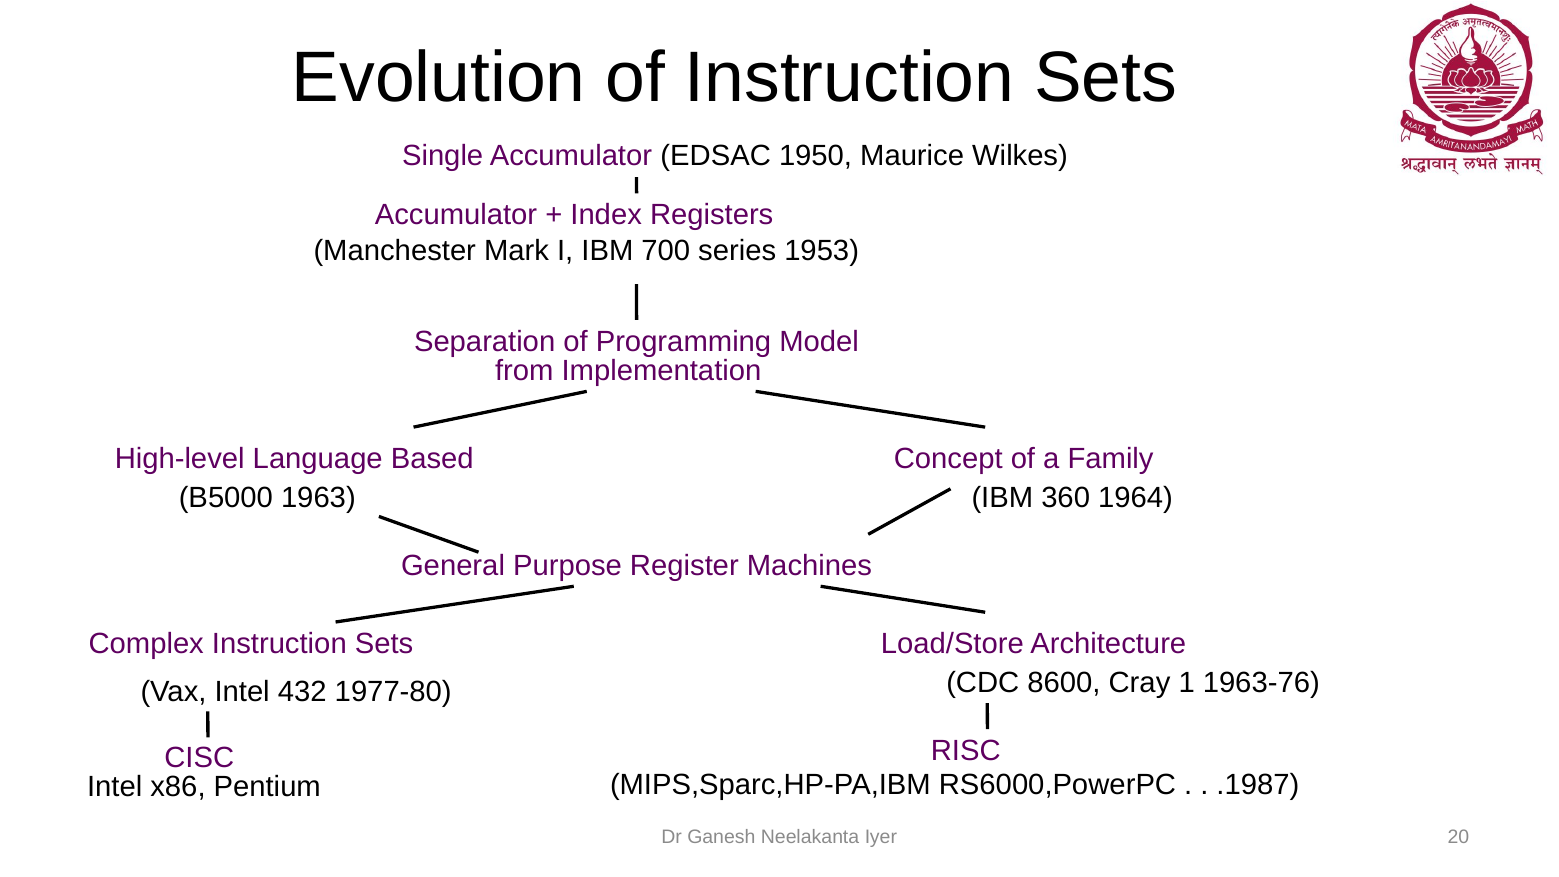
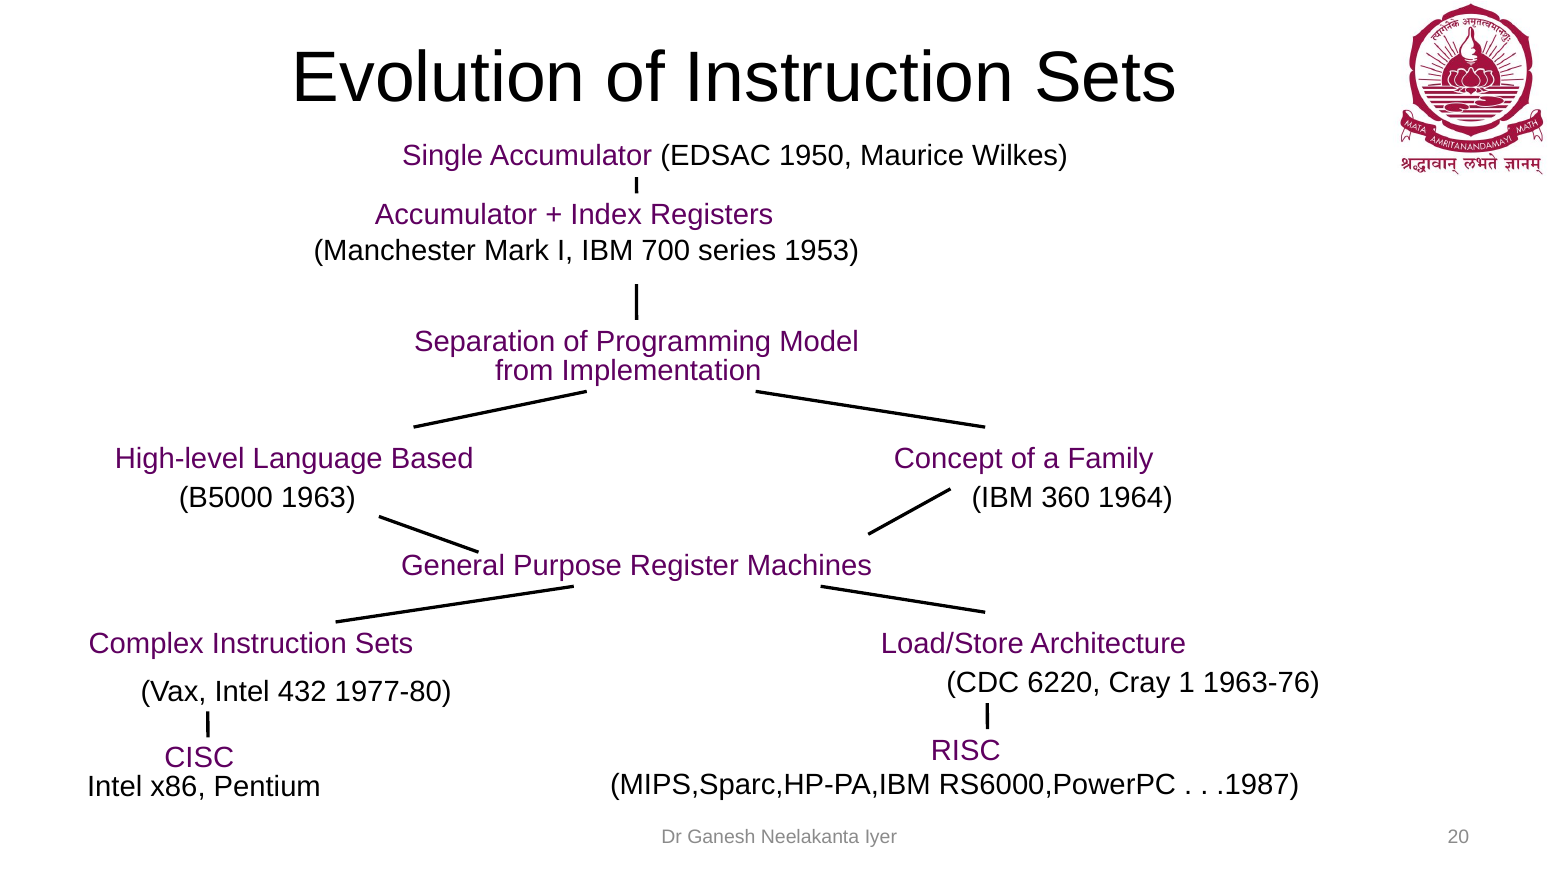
8600: 8600 -> 6220 (1064, 683)
